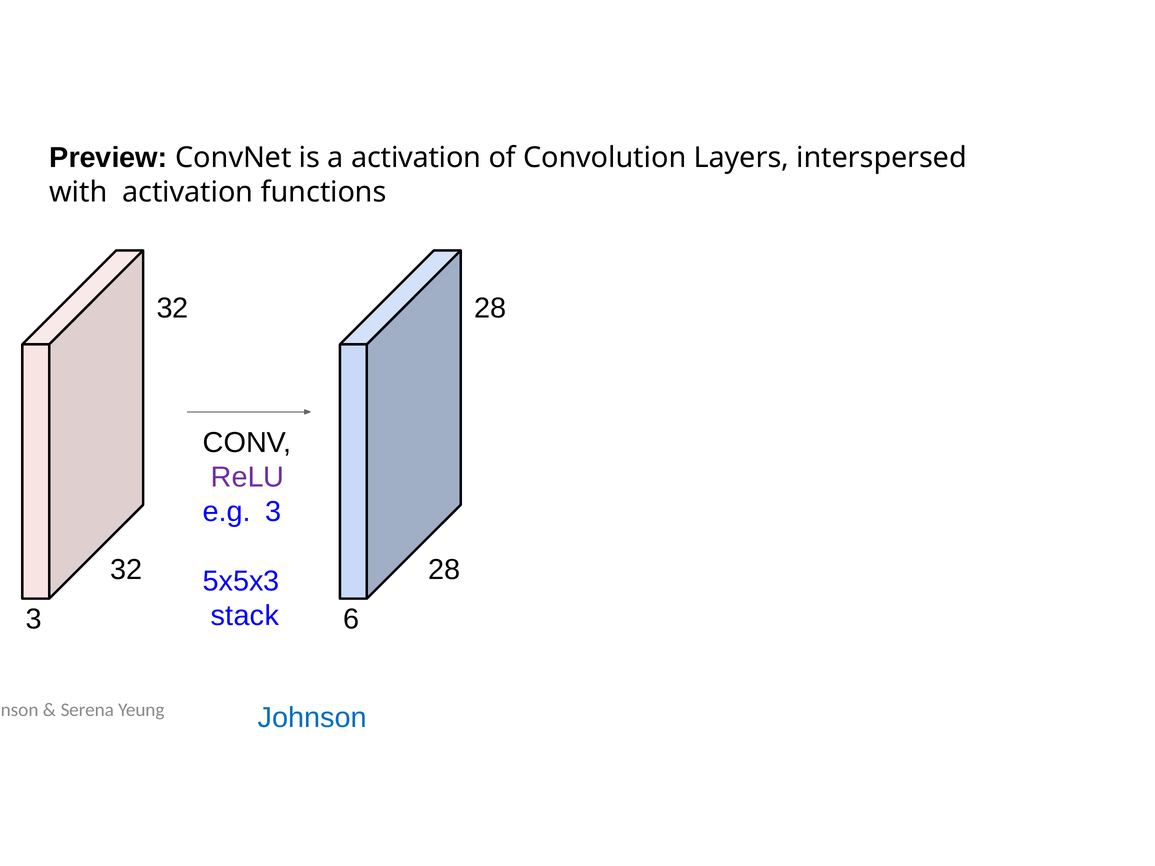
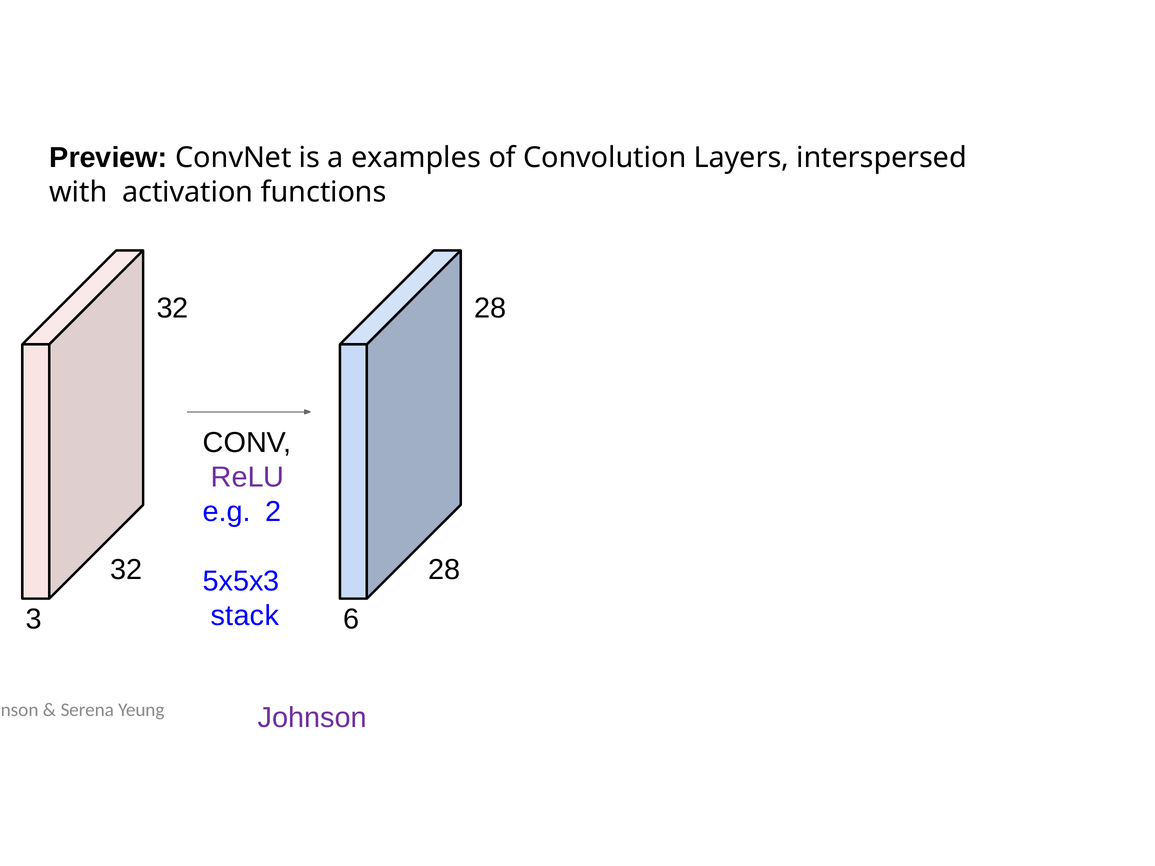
a activation: activation -> examples (416, 158)
e.g 3: 3 -> 2 (273, 512)
Johnson colour: blue -> purple (312, 718)
